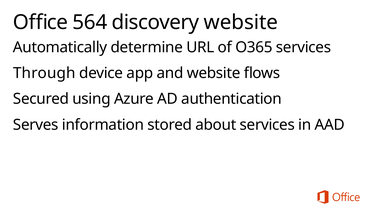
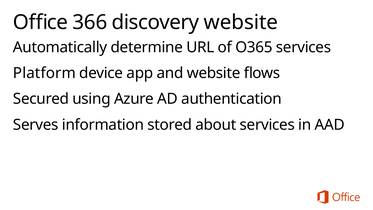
564: 564 -> 366 (90, 22)
Through: Through -> Platform (44, 73)
